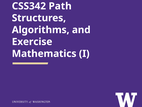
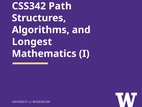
Exercise: Exercise -> Longest (32, 42)
